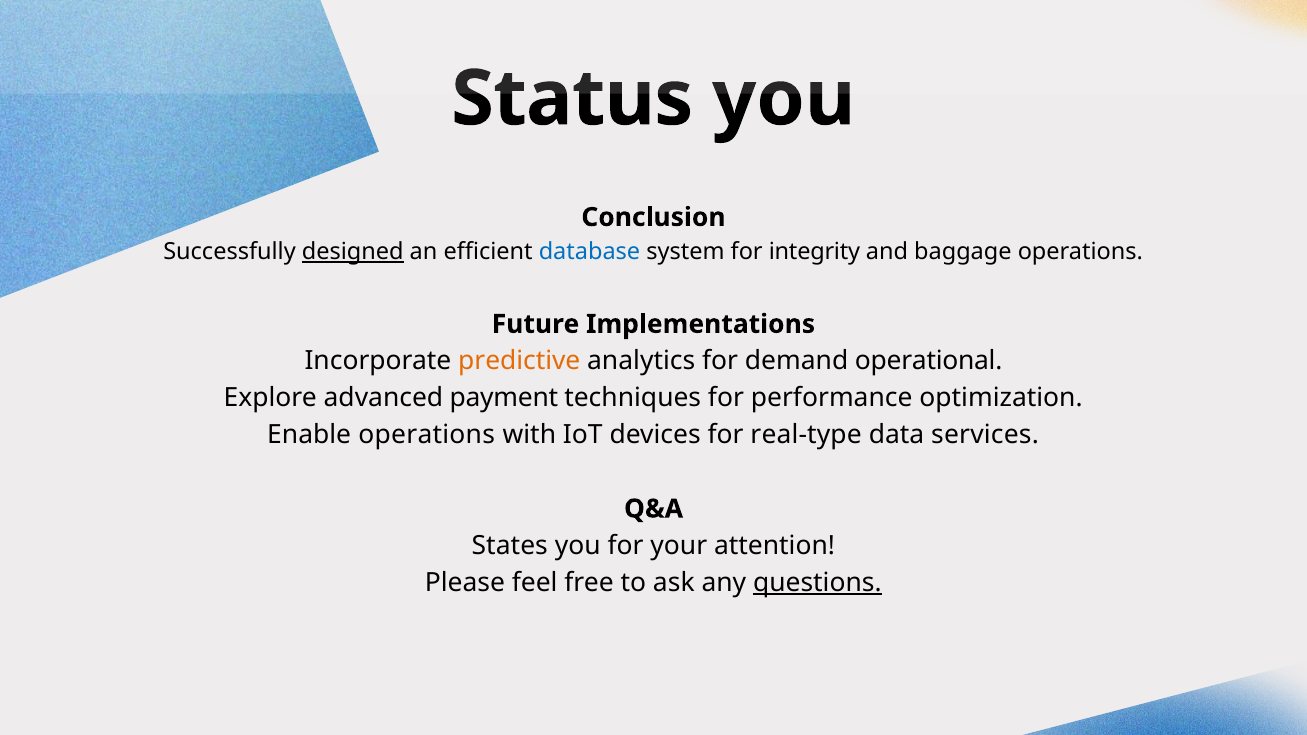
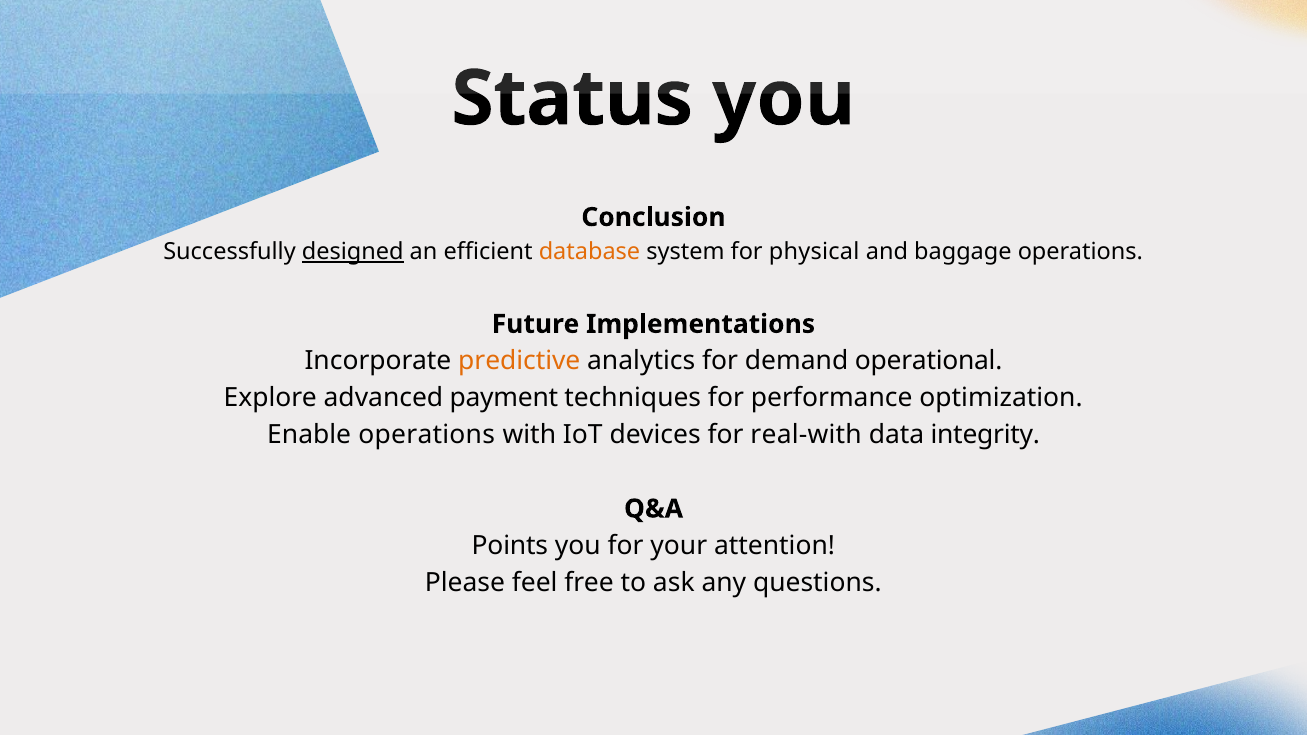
database colour: blue -> orange (589, 252)
integrity: integrity -> physical (814, 252)
real-type: real-type -> real-with (806, 435)
services: services -> integrity (985, 435)
States: States -> Points (510, 546)
questions underline: present -> none (817, 583)
